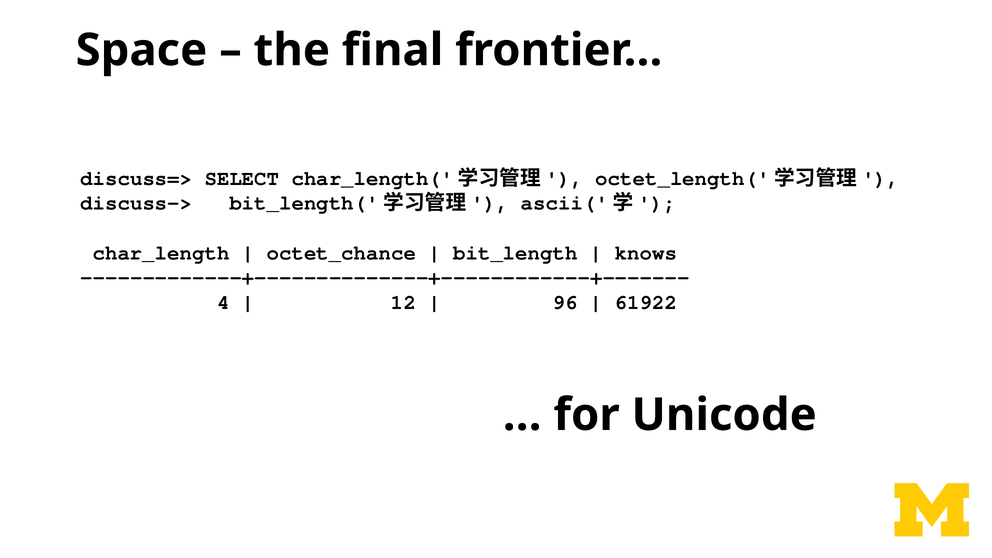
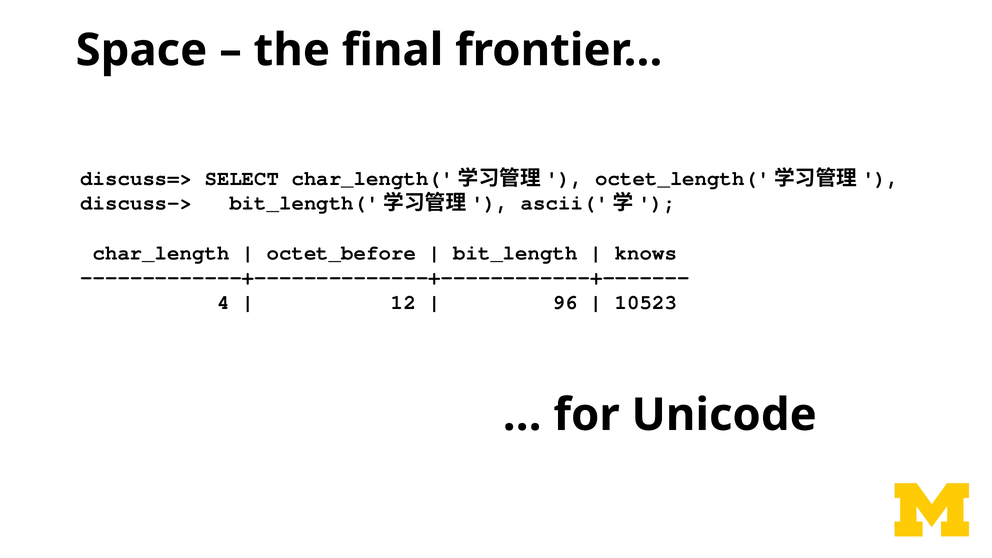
octet_chance: octet_chance -> octet_before (341, 253)
61922: 61922 -> 10523 (646, 302)
